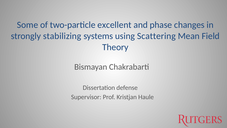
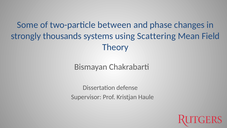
excellent: excellent -> between (114, 25)
stabilizing: stabilizing -> thousands (62, 36)
